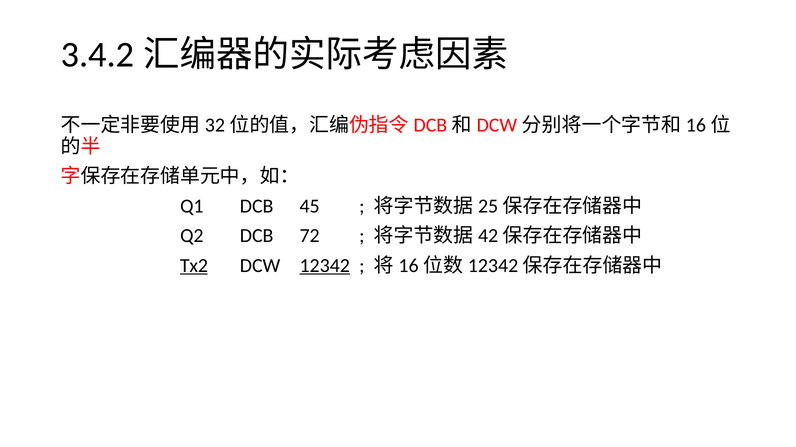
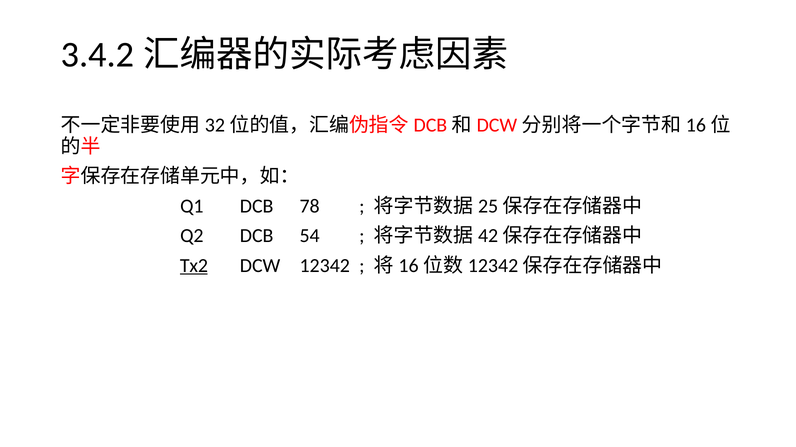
45: 45 -> 78 (310, 206)
72: 72 -> 54 (310, 236)
12342 underline: present -> none (325, 266)
